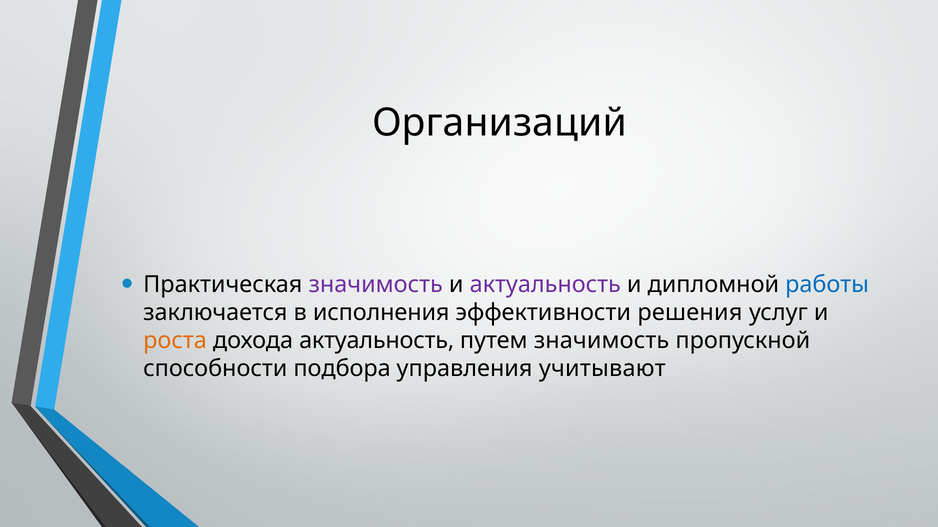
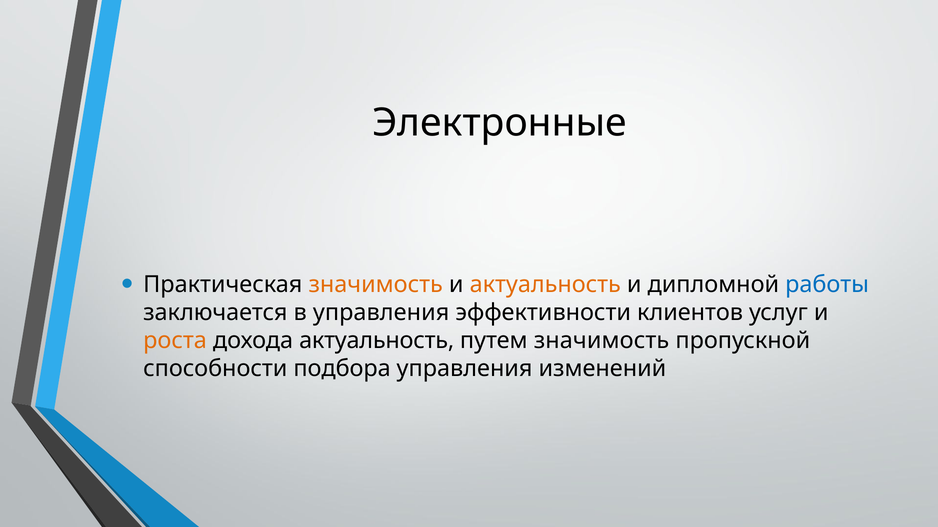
Организаций: Организаций -> Электронные (500, 123)
значимость colour: purple -> orange (376, 285)
актуальность colour: purple -> orange (545, 285)
в исполнения: исполнения -> управления (381, 313)
решения: решения -> клиентов (690, 313)
учитывают: учитывают -> изменений (602, 369)
